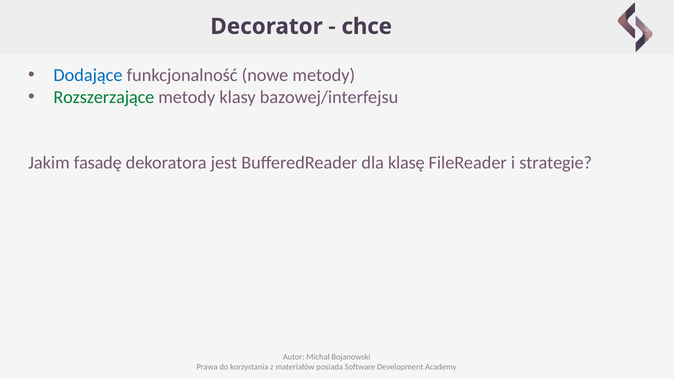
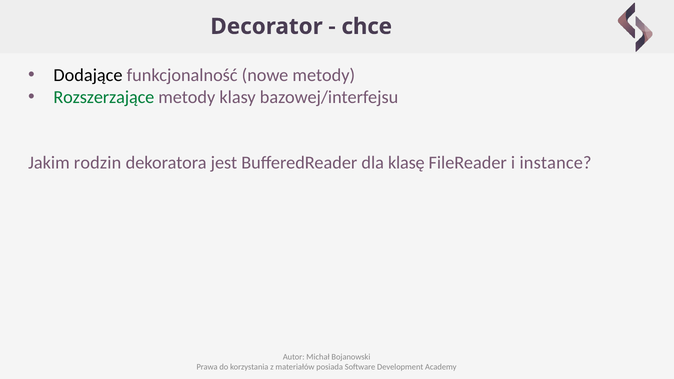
Dodające colour: blue -> black (88, 75)
fasadę: fasadę -> rodzin (98, 163)
strategie: strategie -> instance (556, 163)
